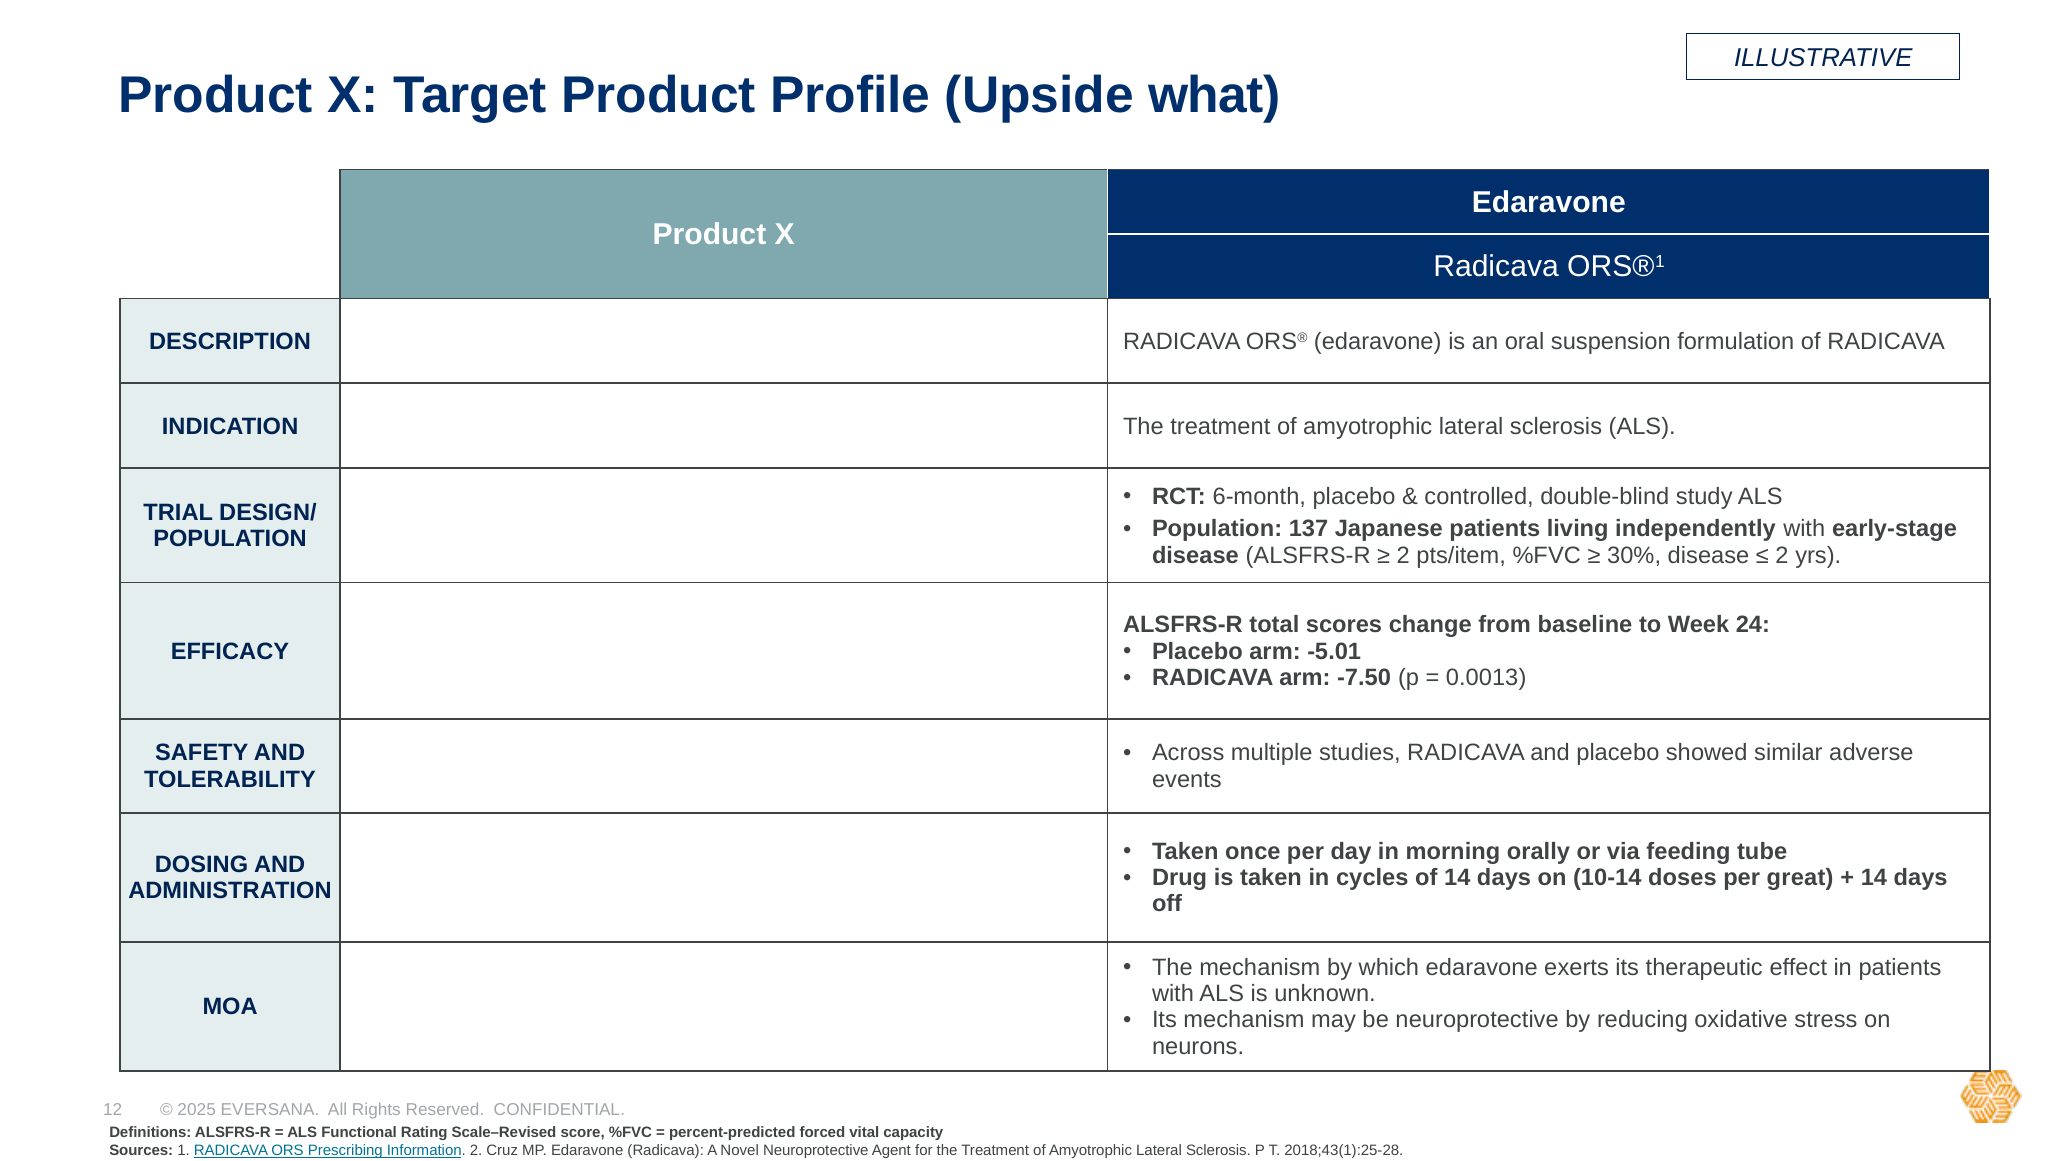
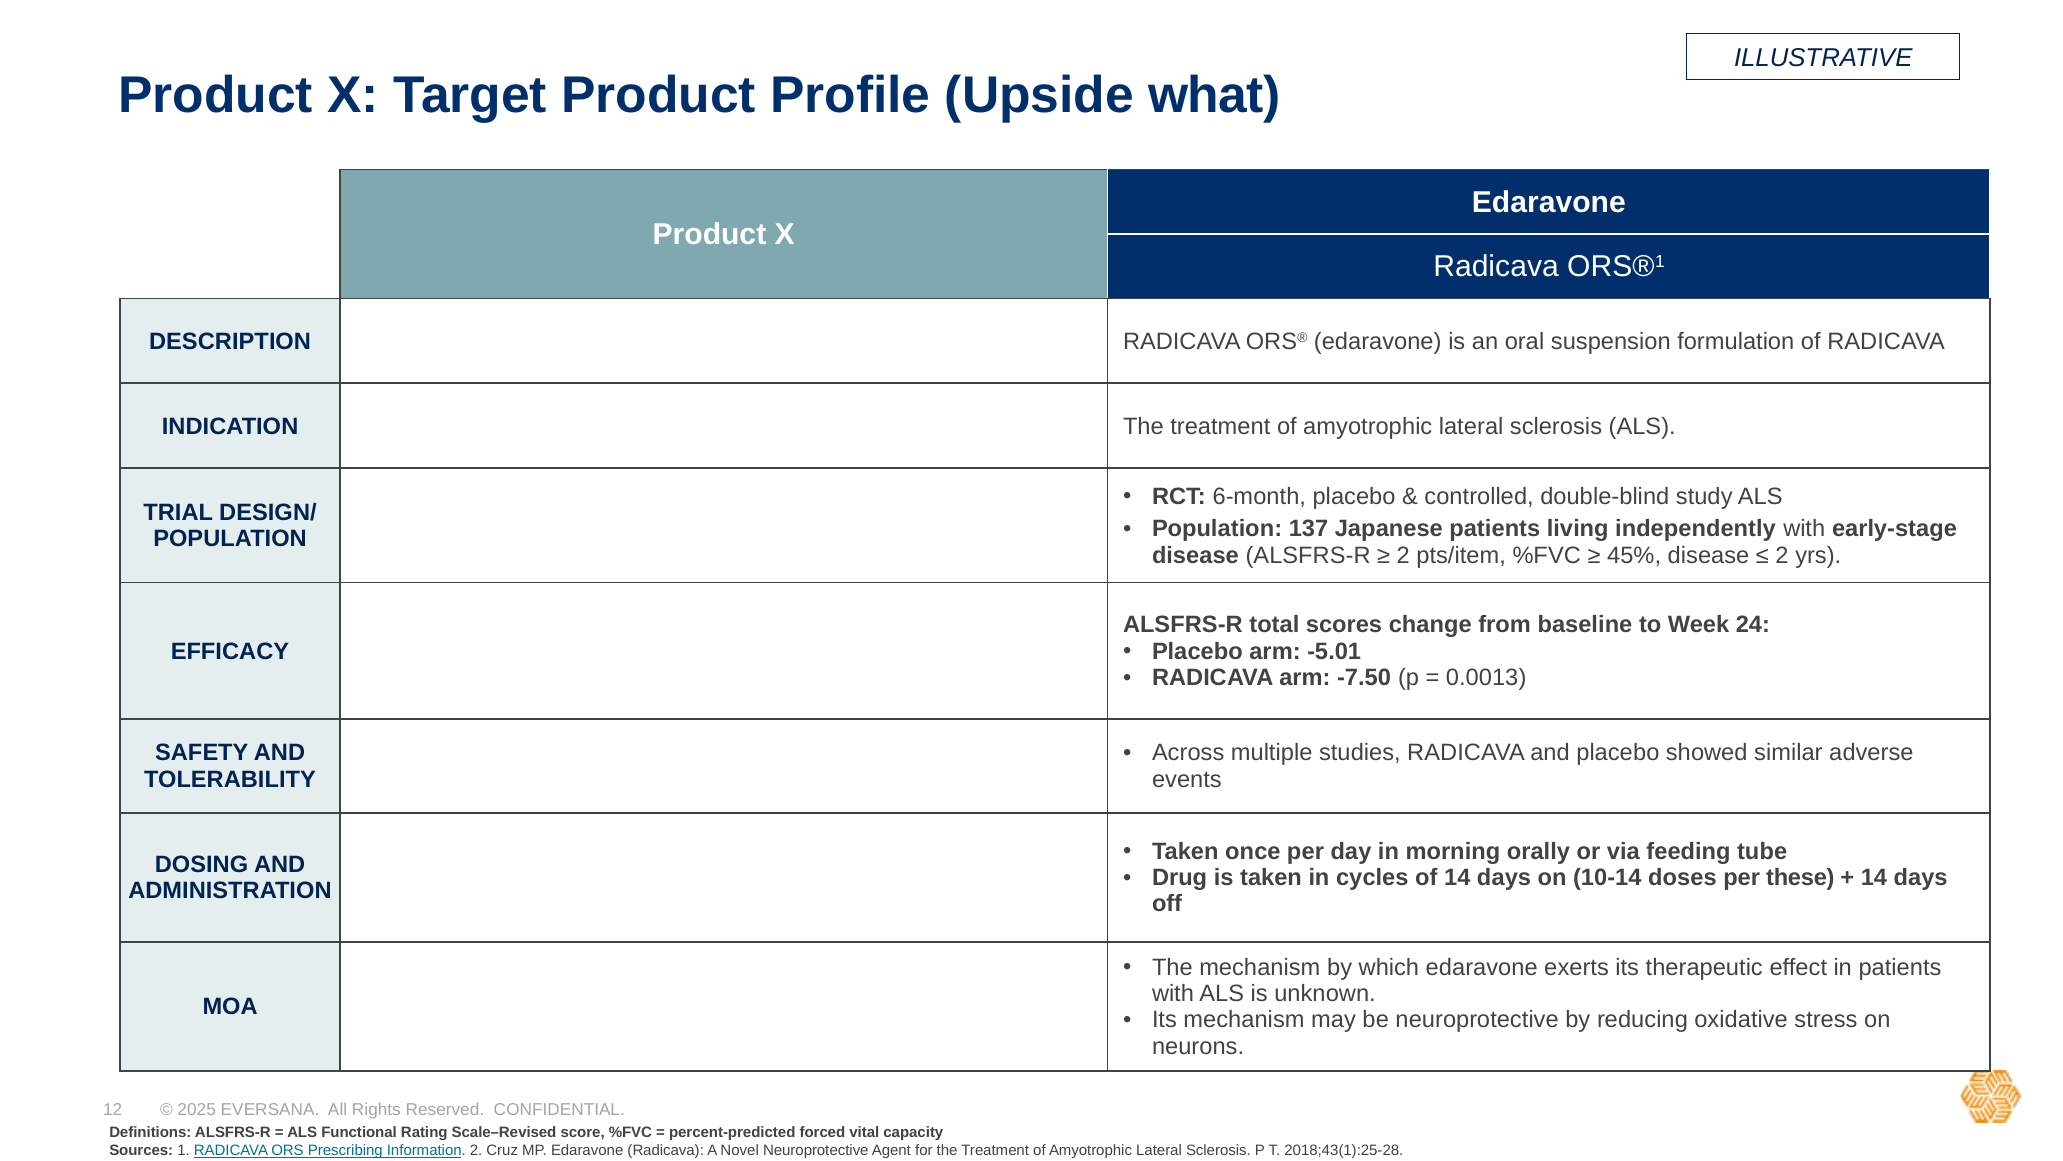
30%: 30% -> 45% (1634, 555)
great: great -> these (1800, 877)
